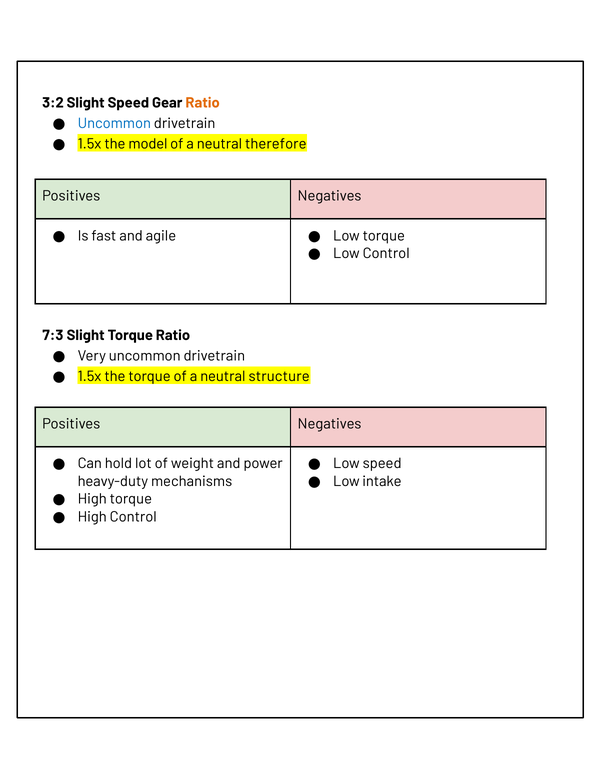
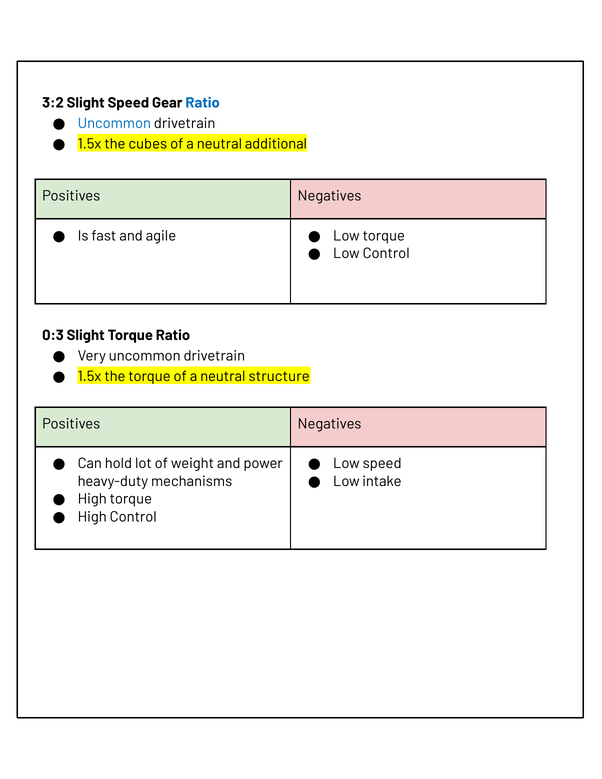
Ratio colour: orange -> blue (203, 103)
model: model -> cubes (148, 144)
therefore: therefore -> additional (276, 144)
7:3: 7:3 -> 0:3 (53, 336)
